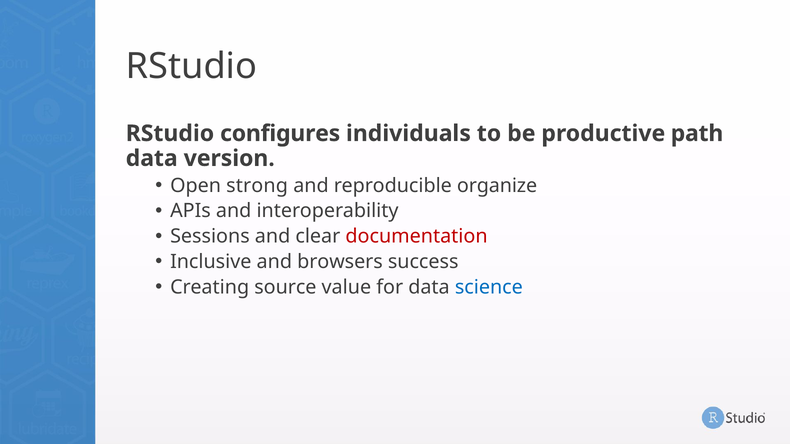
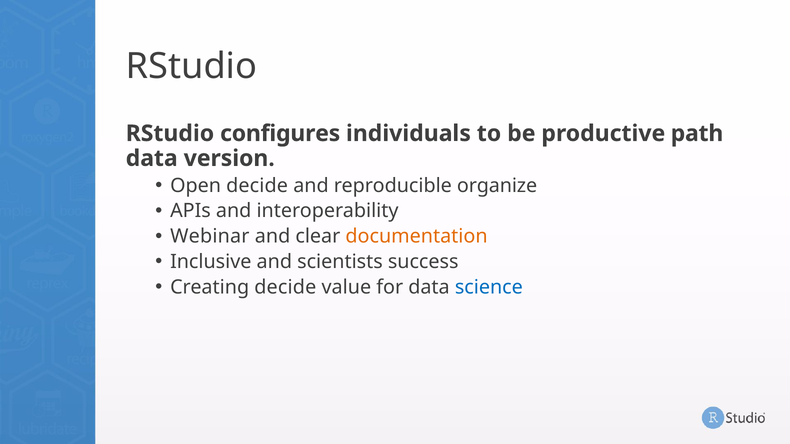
Open strong: strong -> decide (257, 186)
Sessions: Sessions -> Webinar (210, 237)
documentation colour: red -> orange (417, 237)
browsers: browsers -> scientists (340, 262)
Creating source: source -> decide (285, 287)
